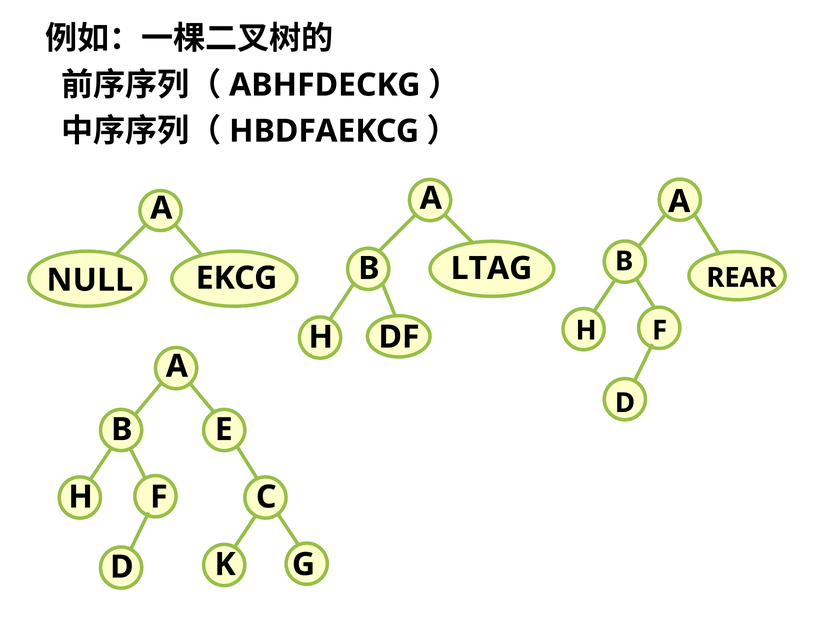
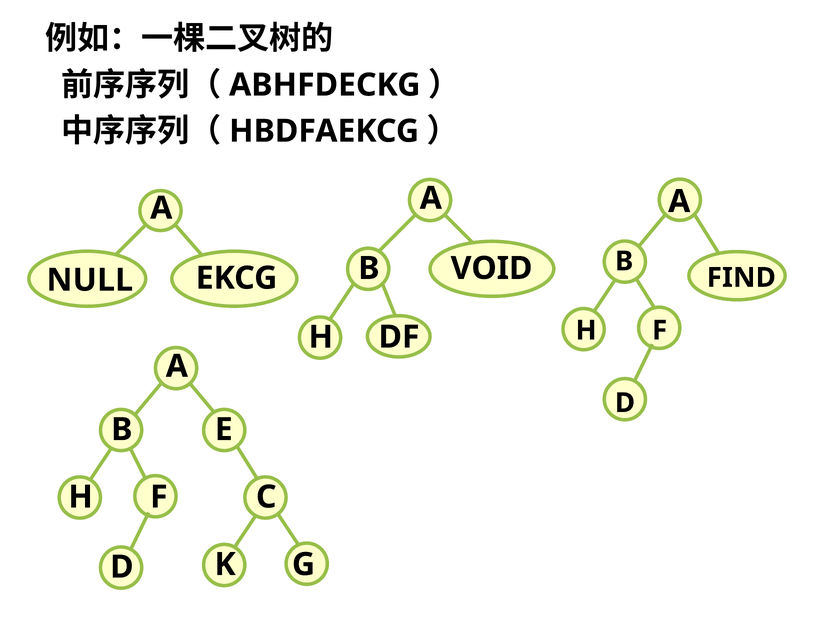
LTAG: LTAG -> VOID (492, 268)
REAR: REAR -> FIND (741, 278)
